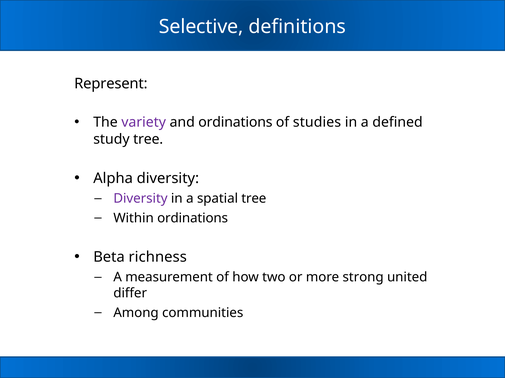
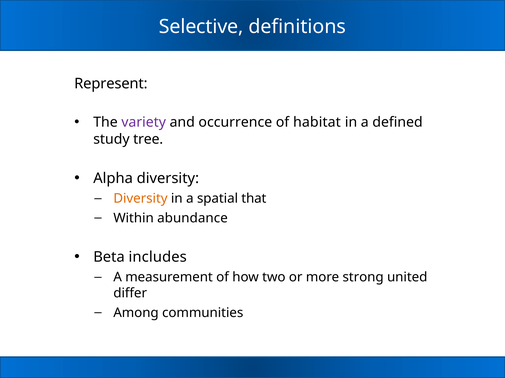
and ordinations: ordinations -> occurrence (235, 123)
studies: studies -> habitat (317, 123)
Diversity colour: purple -> orange (140, 199)
spatial tree: tree -> that (254, 199)
Within ordinations: ordinations -> abundance (192, 219)
richness: richness -> includes (158, 257)
